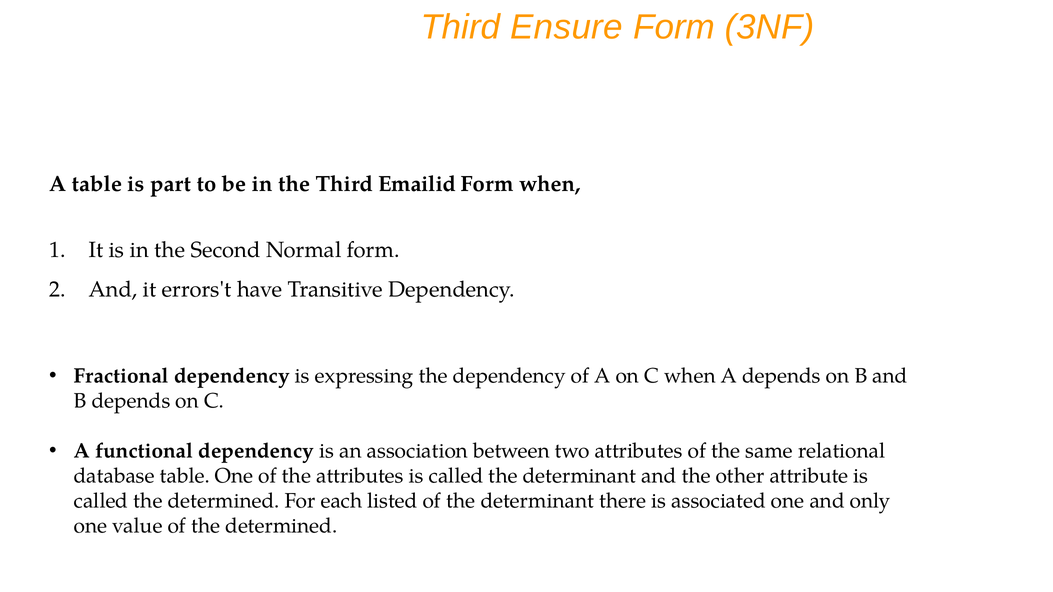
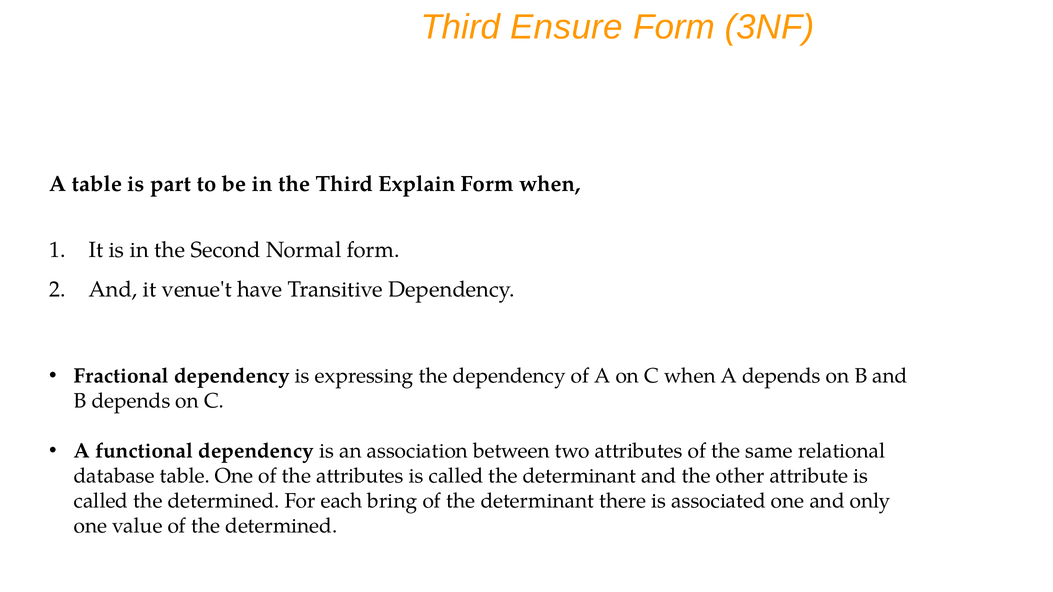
Emailid: Emailid -> Explain (417, 184)
errors't: errors't -> venue't (197, 289)
listed: listed -> bring (392, 501)
